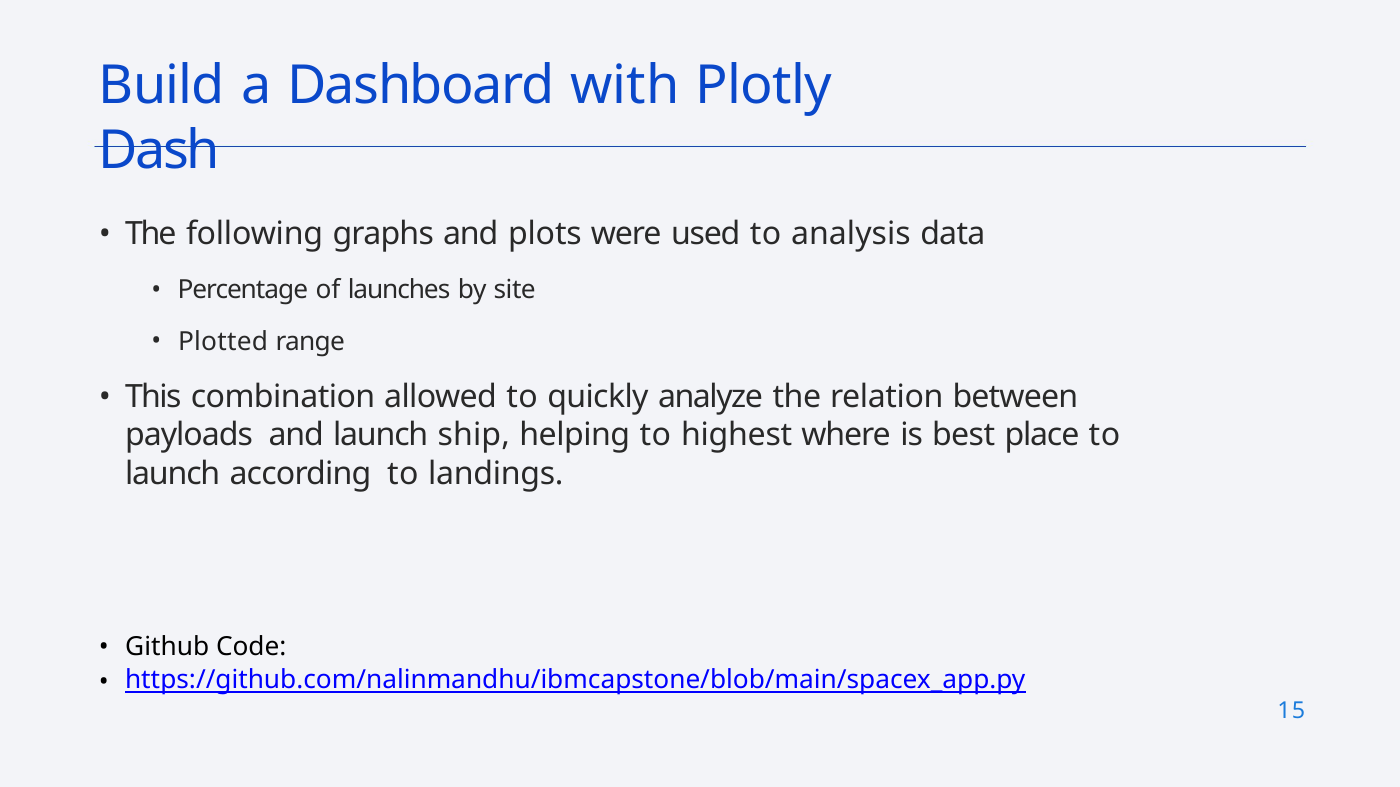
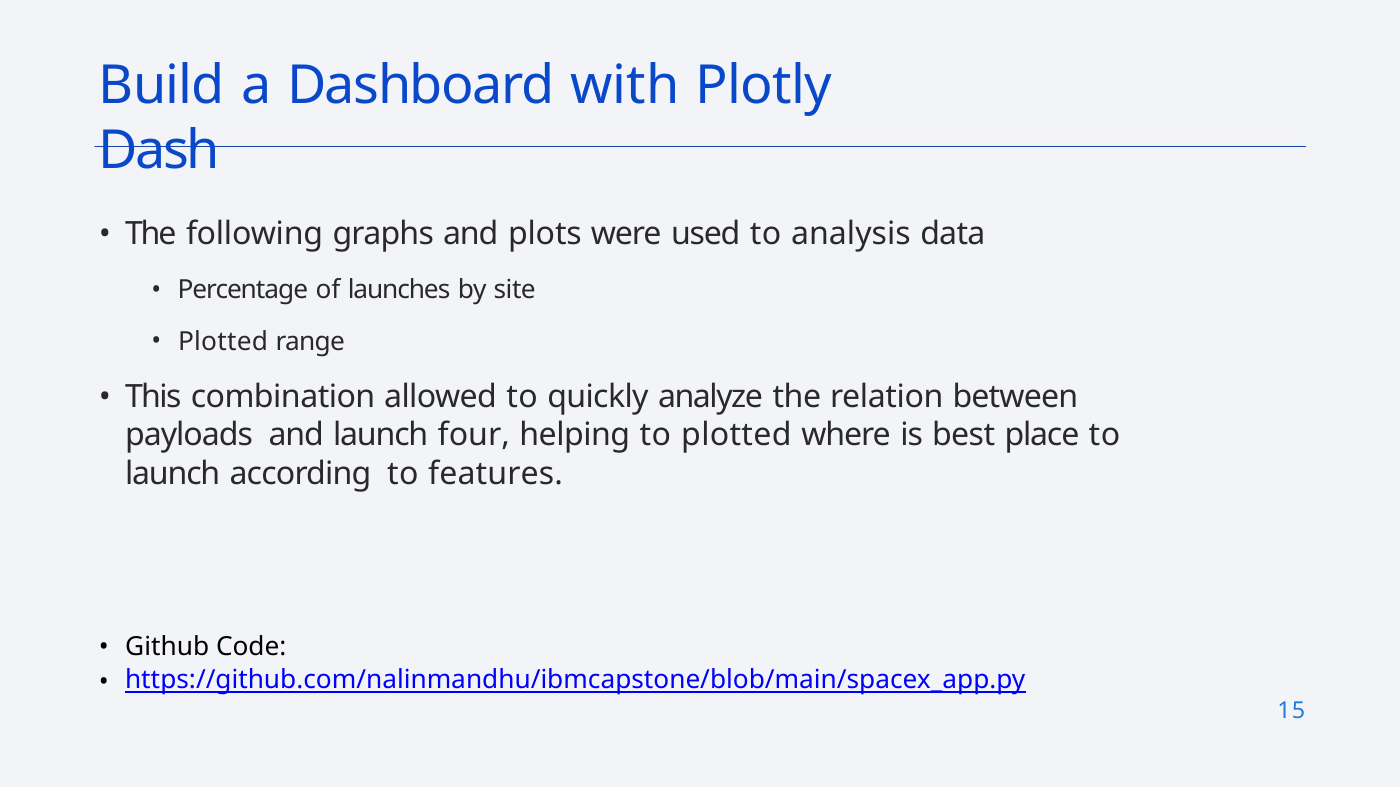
ship: ship -> four (474, 436)
to highest: highest -> plotted (736, 436)
landings: landings -> features (496, 474)
